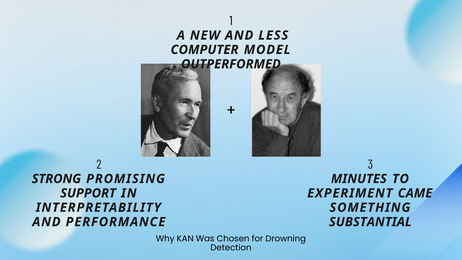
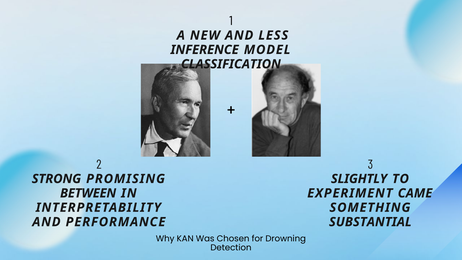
COMPUTER: COMPUTER -> INFERENCE (205, 50)
OUTPERFORMED: OUTPERFORMED -> CLASSIFICATION (231, 64)
MINUTES: MINUTES -> SLIGHTLY (359, 179)
SUPPORT: SUPPORT -> BETWEEN (88, 193)
